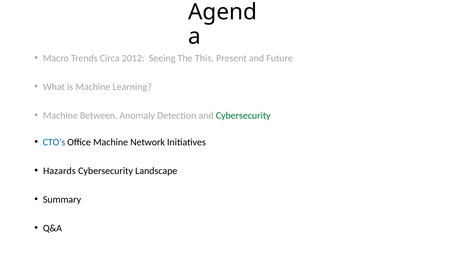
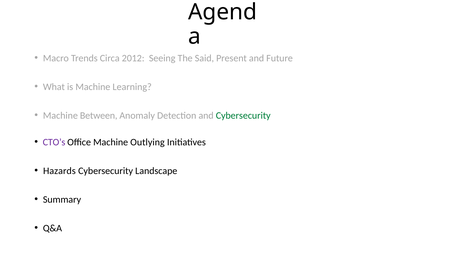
This: This -> Said (204, 58)
CTO’s colour: blue -> purple (54, 142)
Network: Network -> Outlying (148, 142)
